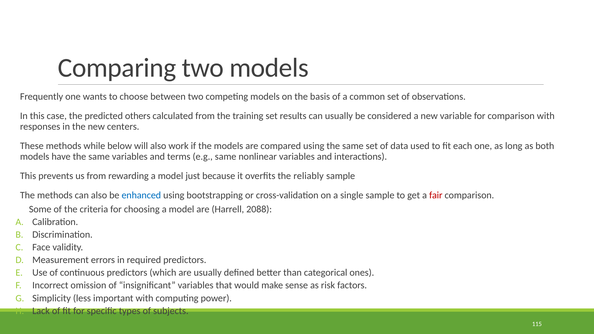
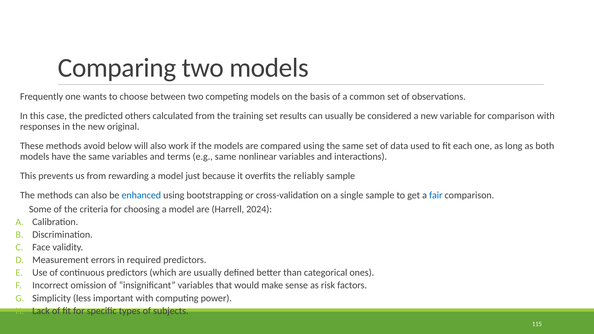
centers: centers -> original (123, 126)
while: while -> avoid (94, 146)
fair colour: red -> blue (436, 195)
2088: 2088 -> 2024 (259, 209)
